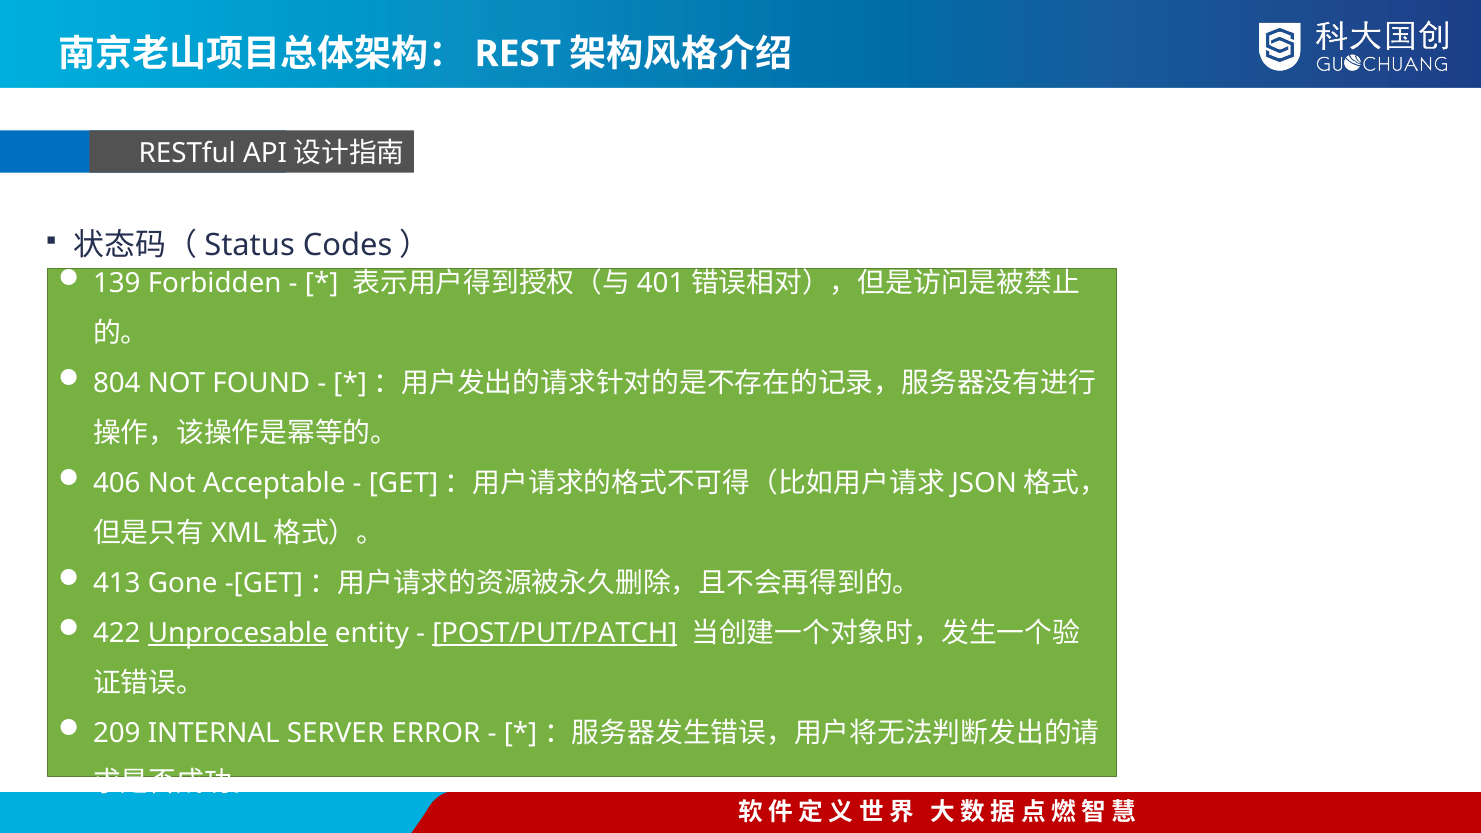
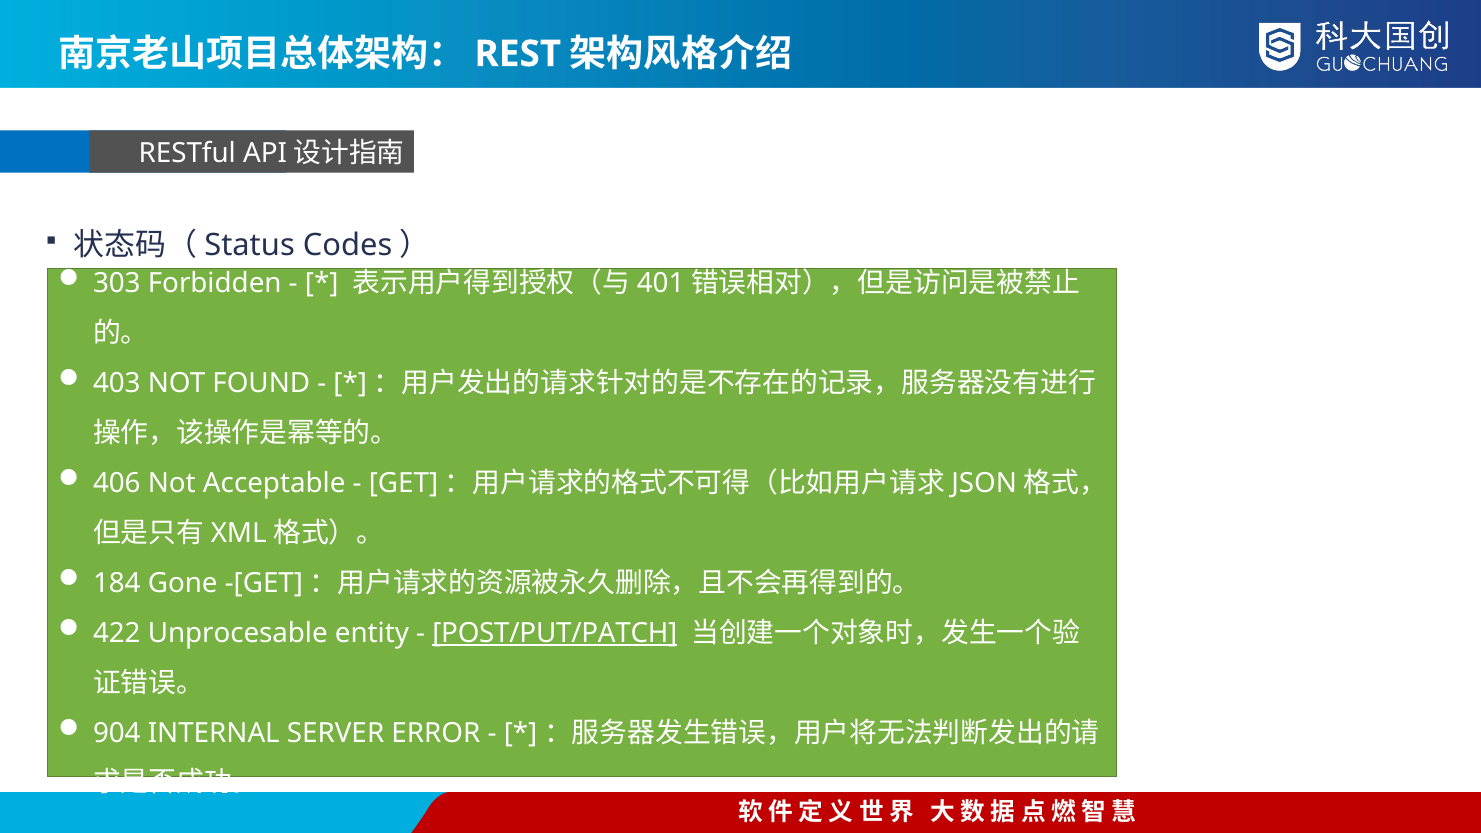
139: 139 -> 303 (117, 283)
804: 804 -> 403 (117, 383)
413: 413 -> 184 (117, 583)
Unprocesable underline: present -> none (238, 633)
209: 209 -> 904 (117, 733)
